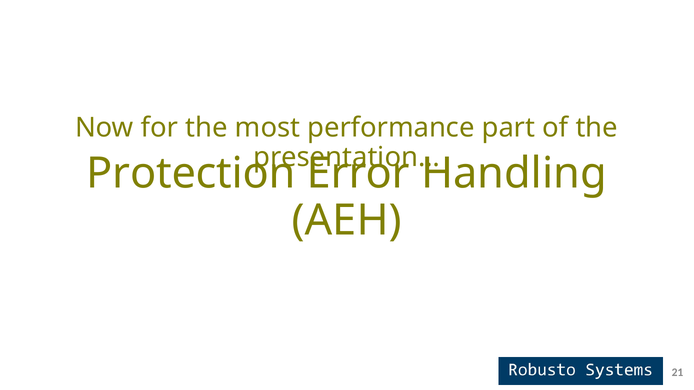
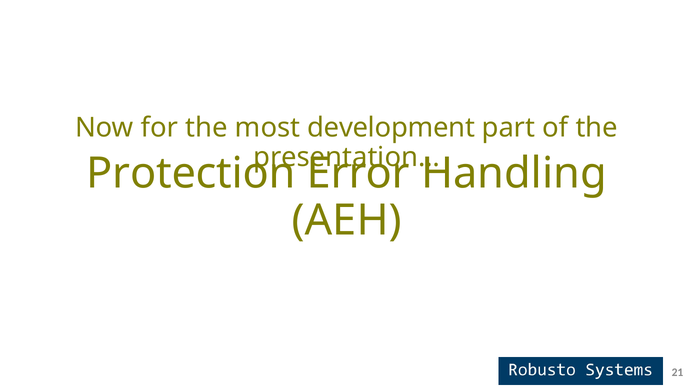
performance: performance -> development (391, 128)
